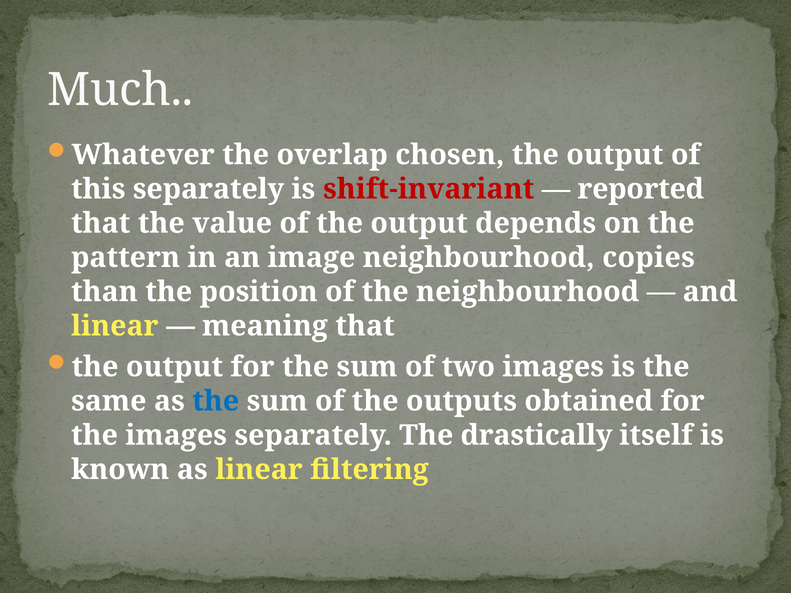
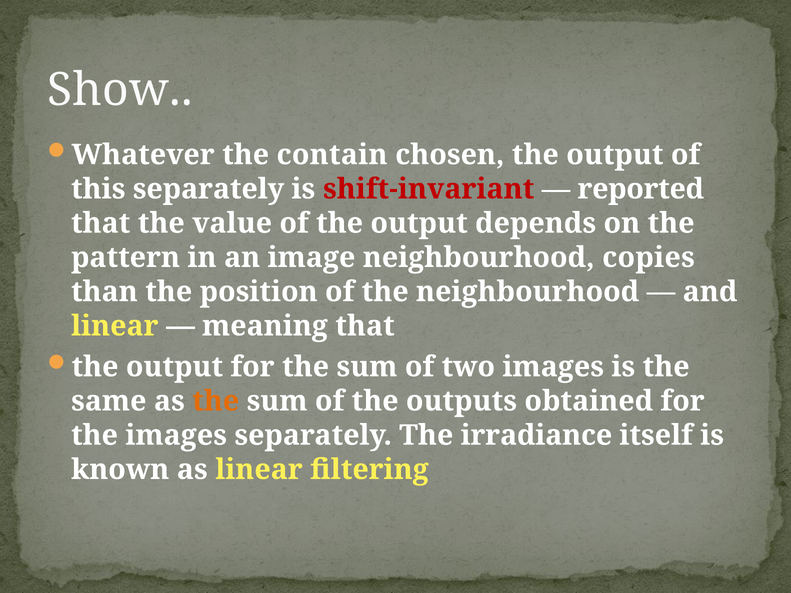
Much: Much -> Show (120, 90)
overlap: overlap -> contain (332, 155)
the colour: blue -> orange (216, 401)
drastically: drastically -> irradiance (536, 435)
